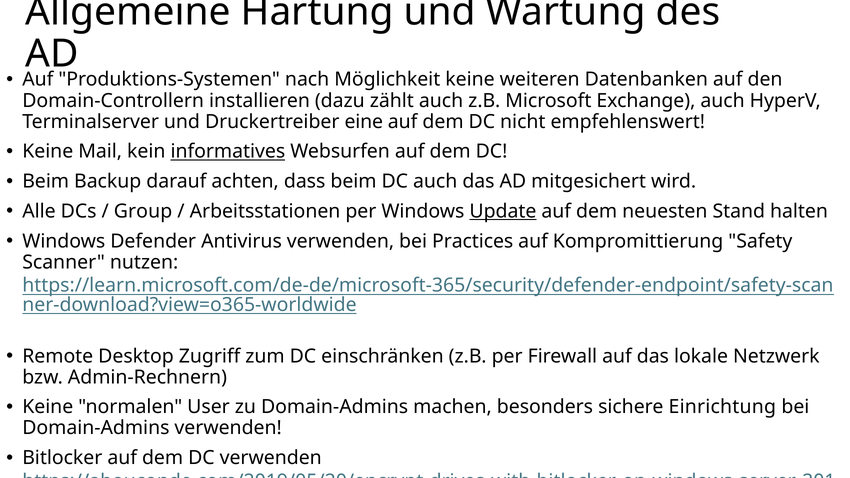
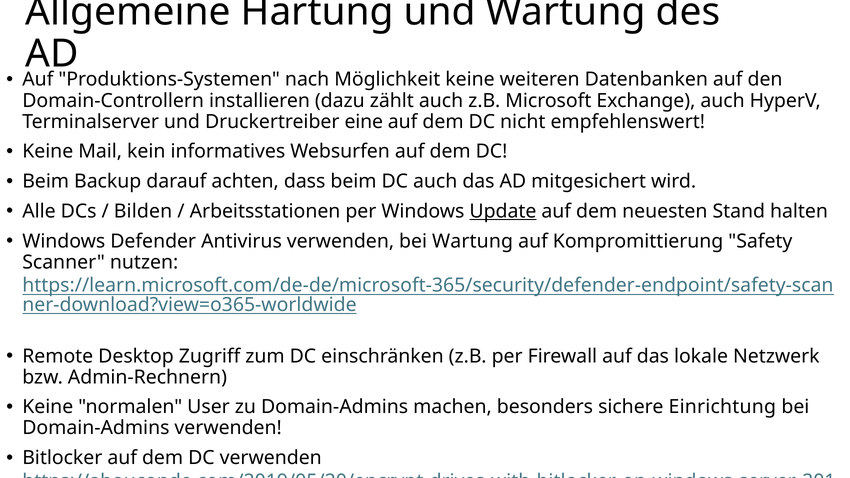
informatives underline: present -> none (228, 152)
Group: Group -> Bilden (143, 211)
bei Practices: Practices -> Wartung (473, 241)
